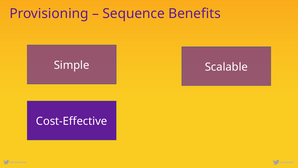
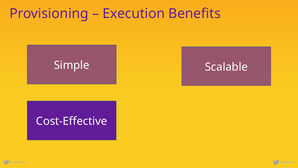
Sequence: Sequence -> Execution (134, 14)
